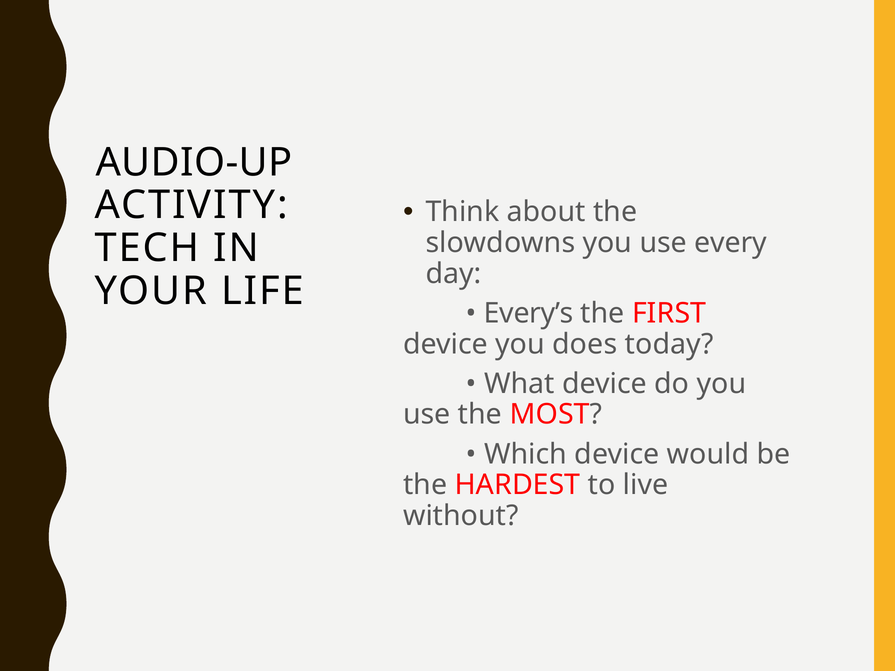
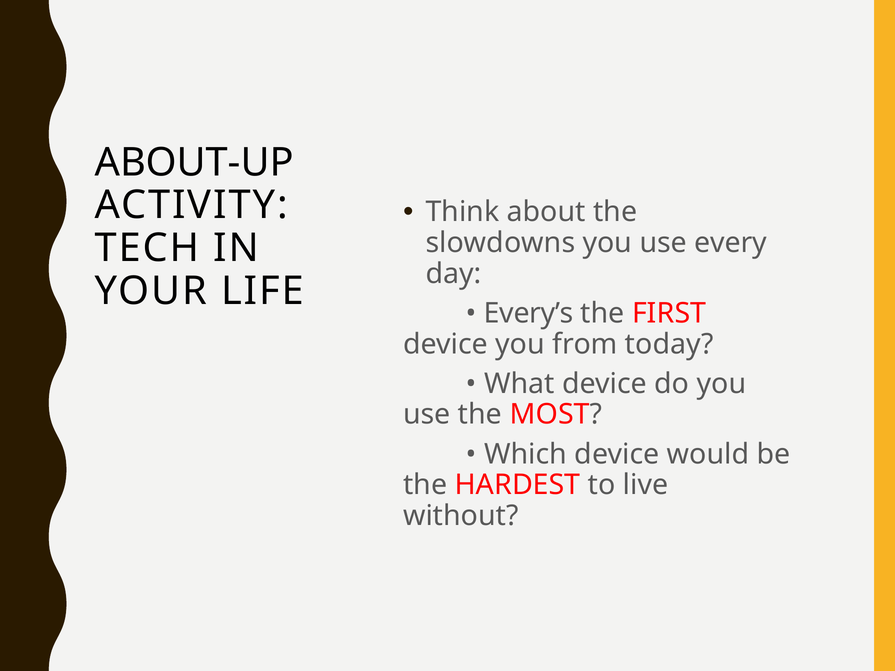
AUDIO-UP: AUDIO-UP -> ABOUT-UP (194, 162)
does: does -> from (585, 344)
